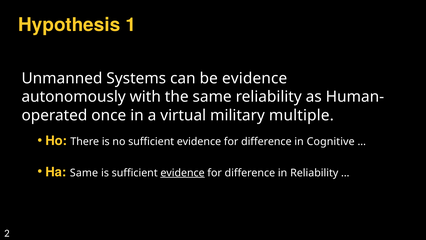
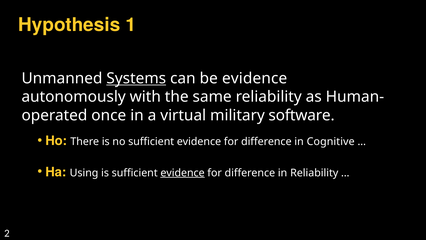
Systems underline: none -> present (136, 78)
multiple: multiple -> software (302, 115)
Ha Same: Same -> Using (84, 173)
